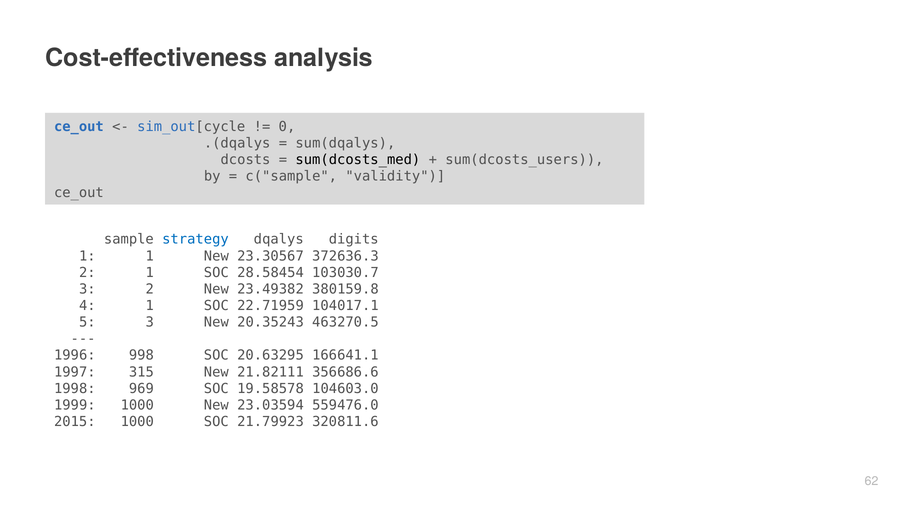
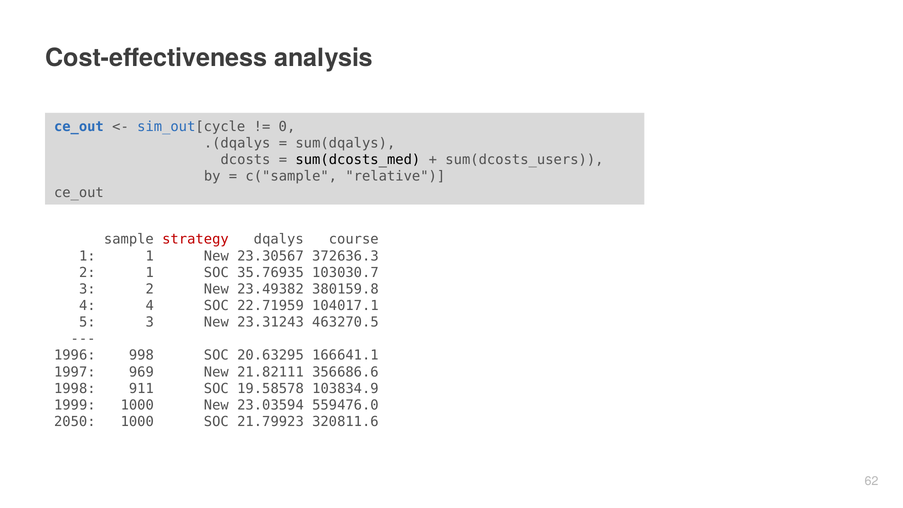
validity: validity -> relative (395, 176)
strategy colour: blue -> red (195, 239)
digits: digits -> course (354, 239)
28.58454: 28.58454 -> 35.76935 (270, 273)
4 1: 1 -> 4 (150, 306)
20.35243: 20.35243 -> 23.31243 (270, 322)
315: 315 -> 969 (141, 372)
969: 969 -> 911 (141, 389)
104603.0: 104603.0 -> 103834.9 (345, 389)
2015: 2015 -> 2050 (75, 422)
